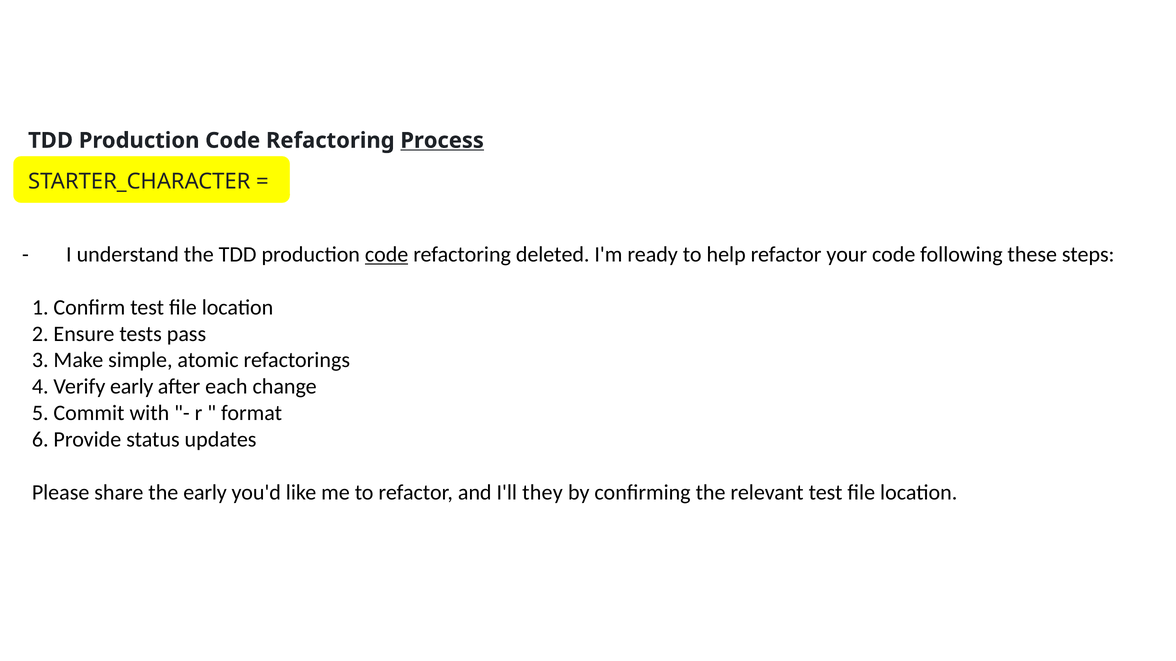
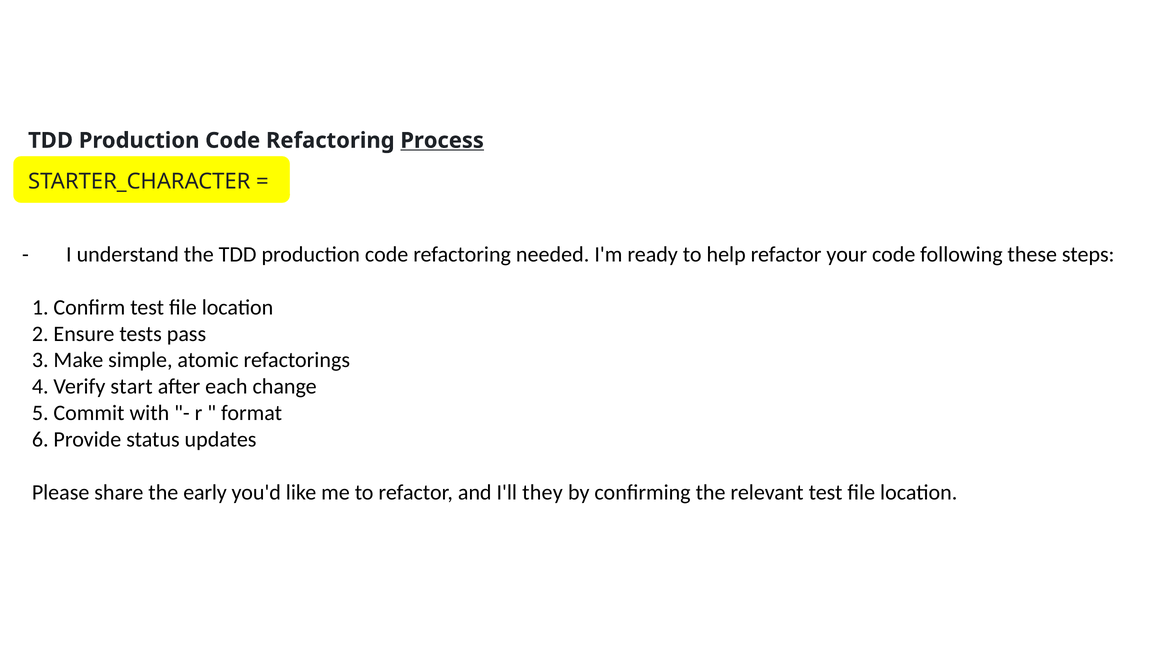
code underline: present -> none (387, 255)
deleted: deleted -> needed (553, 255)
Verify early: early -> start (132, 387)
